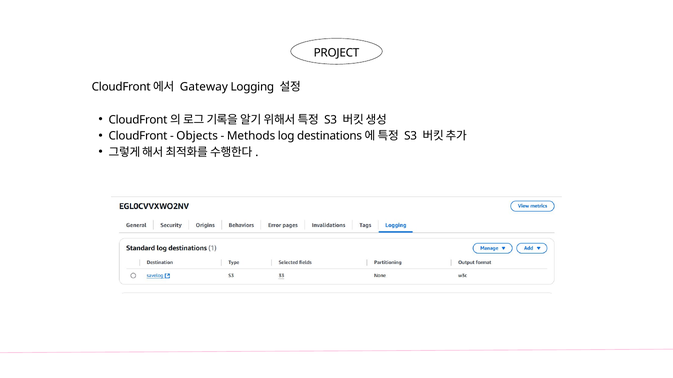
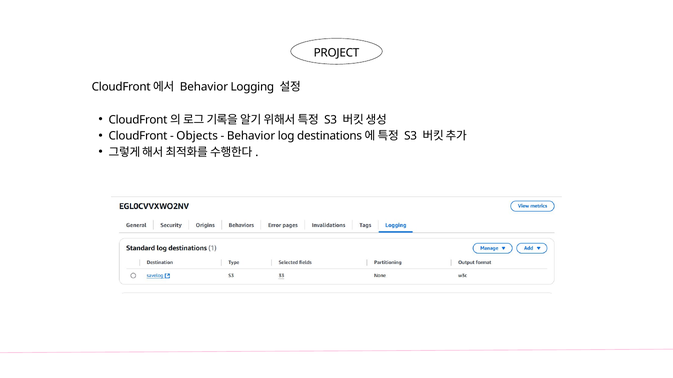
Gateway: Gateway -> Behavior (204, 87)
Methods: Methods -> Behavior (251, 136)
